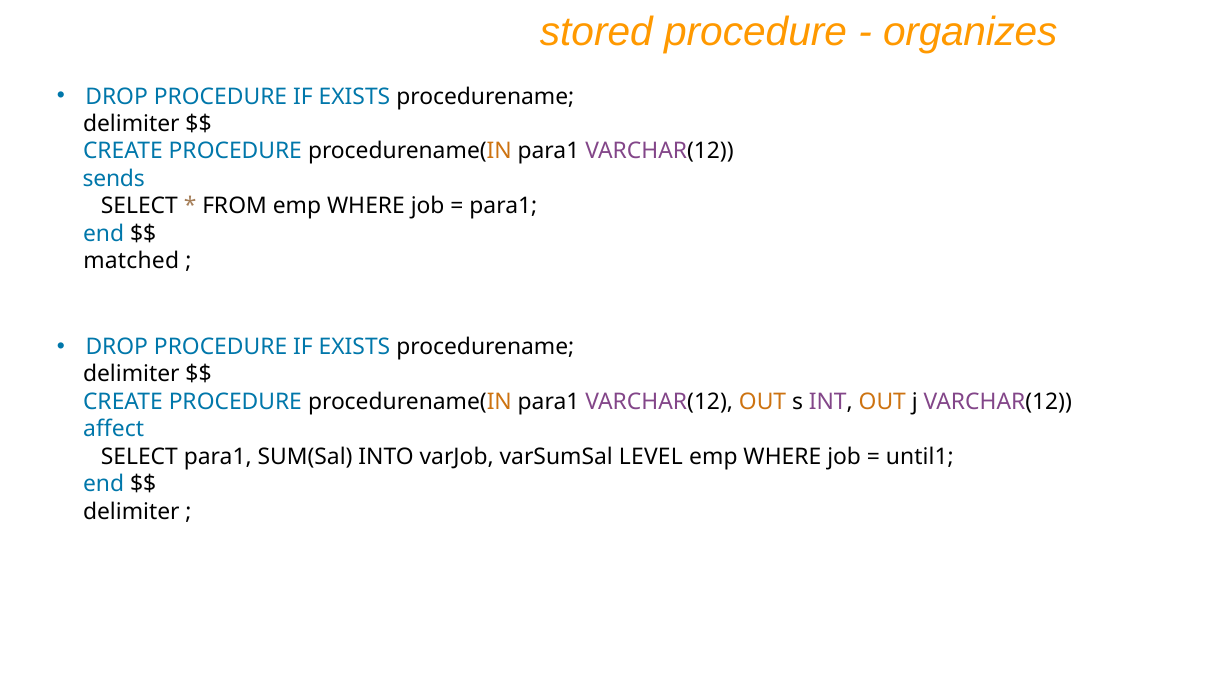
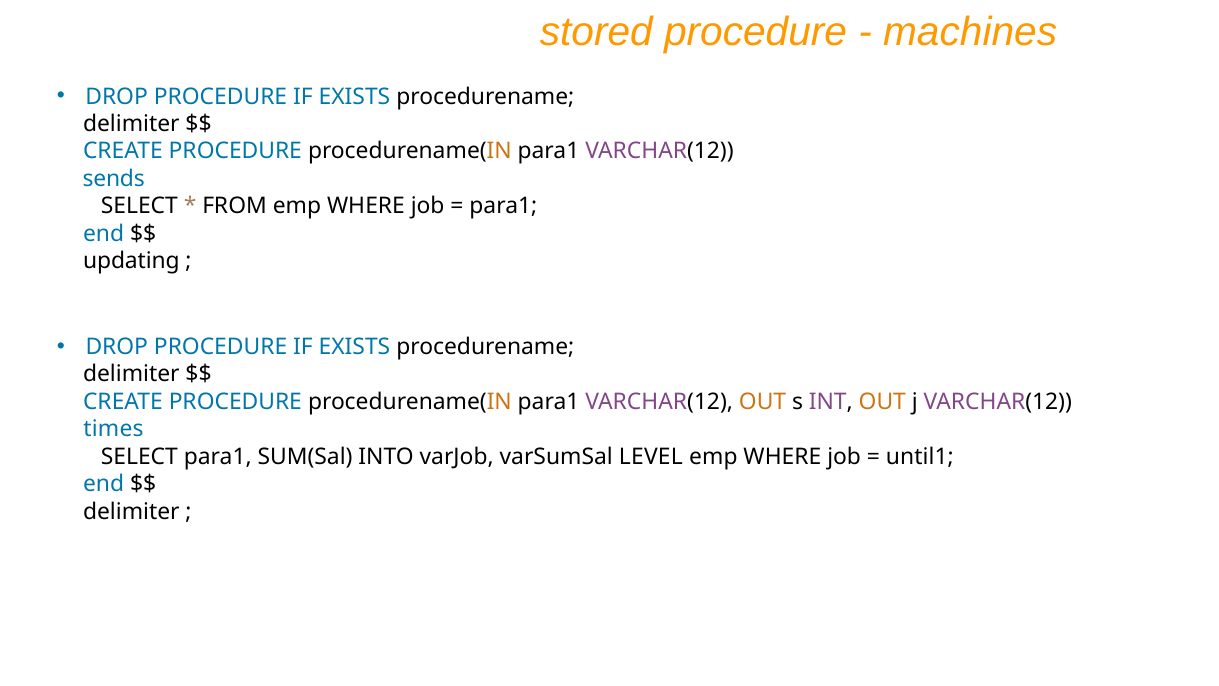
organizes: organizes -> machines (970, 32)
matched: matched -> updating (131, 261)
affect: affect -> times (113, 429)
